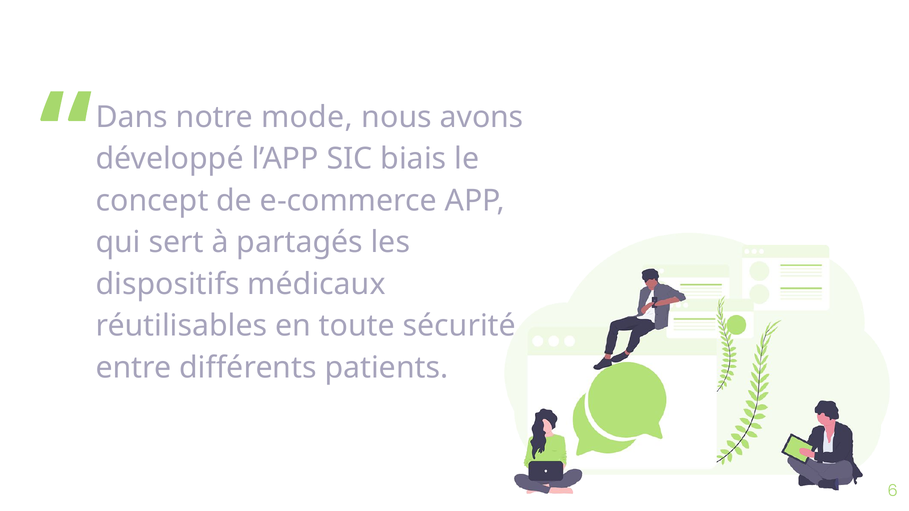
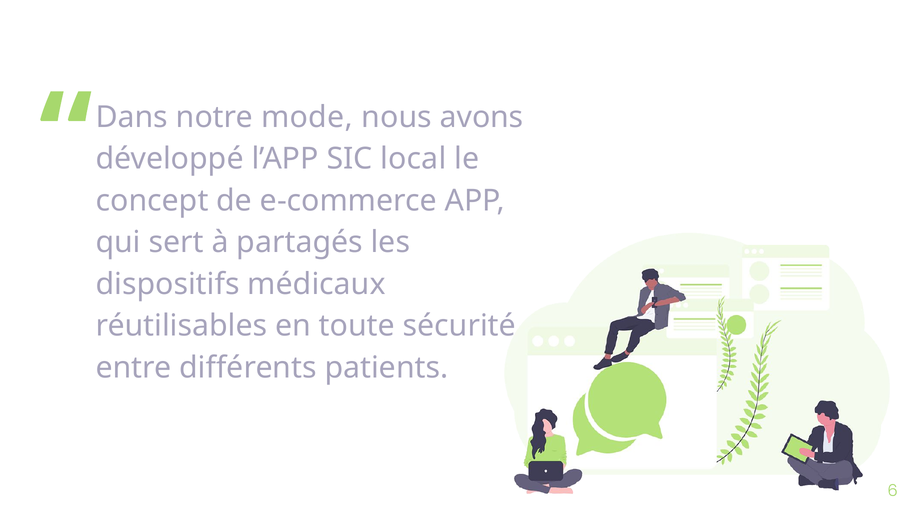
biais: biais -> local (413, 159)
